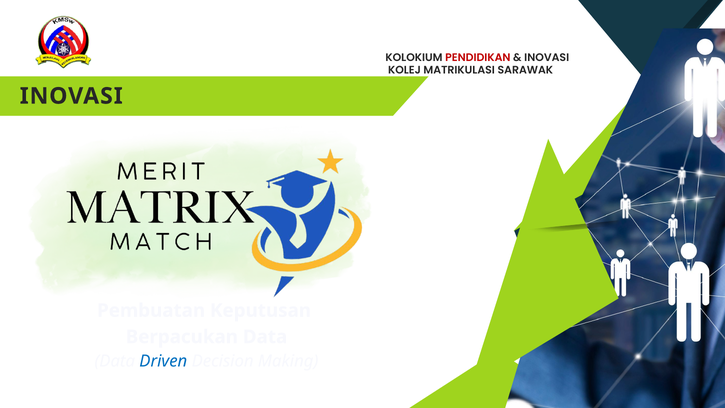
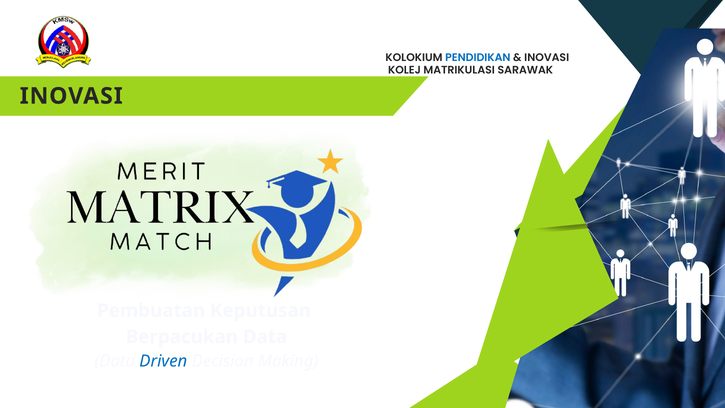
PENDIDIKAN colour: red -> blue (478, 58)
